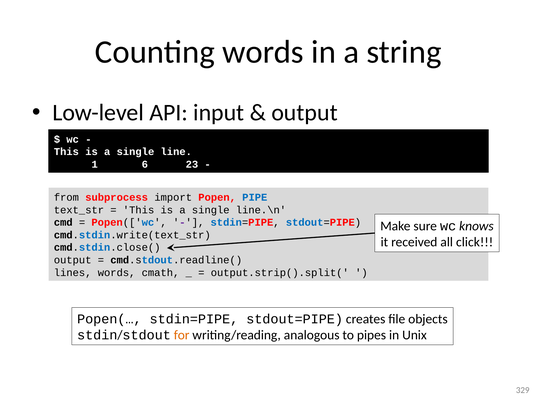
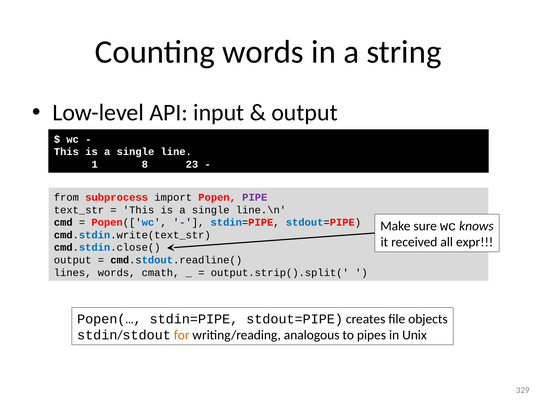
6: 6 -> 8 (145, 164)
PIPE colour: blue -> purple (255, 197)
click: click -> expr (475, 242)
